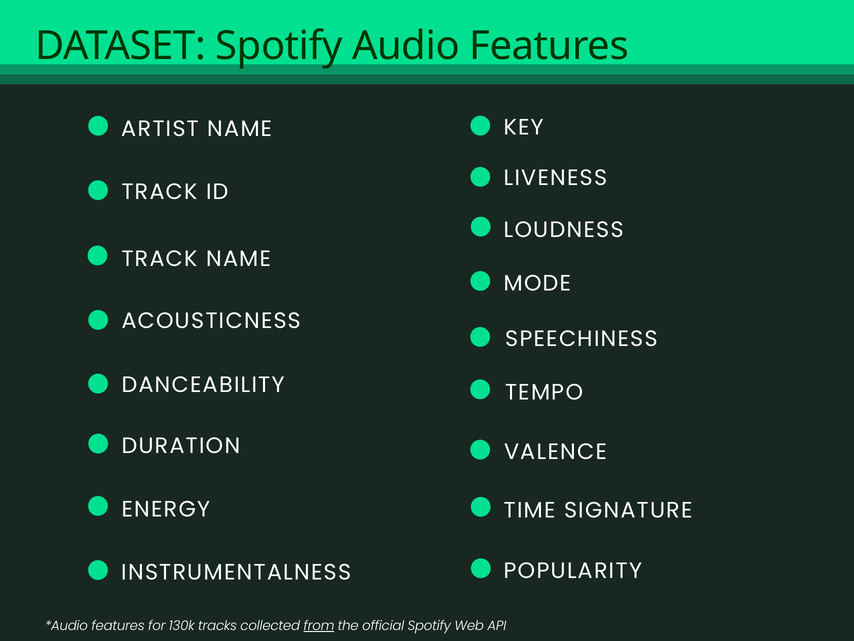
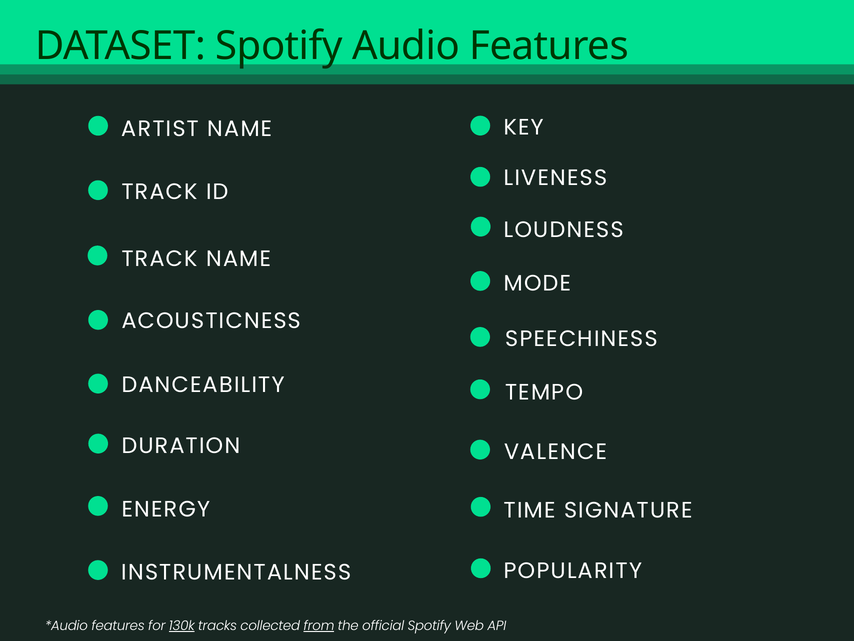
130k underline: none -> present (182, 625)
